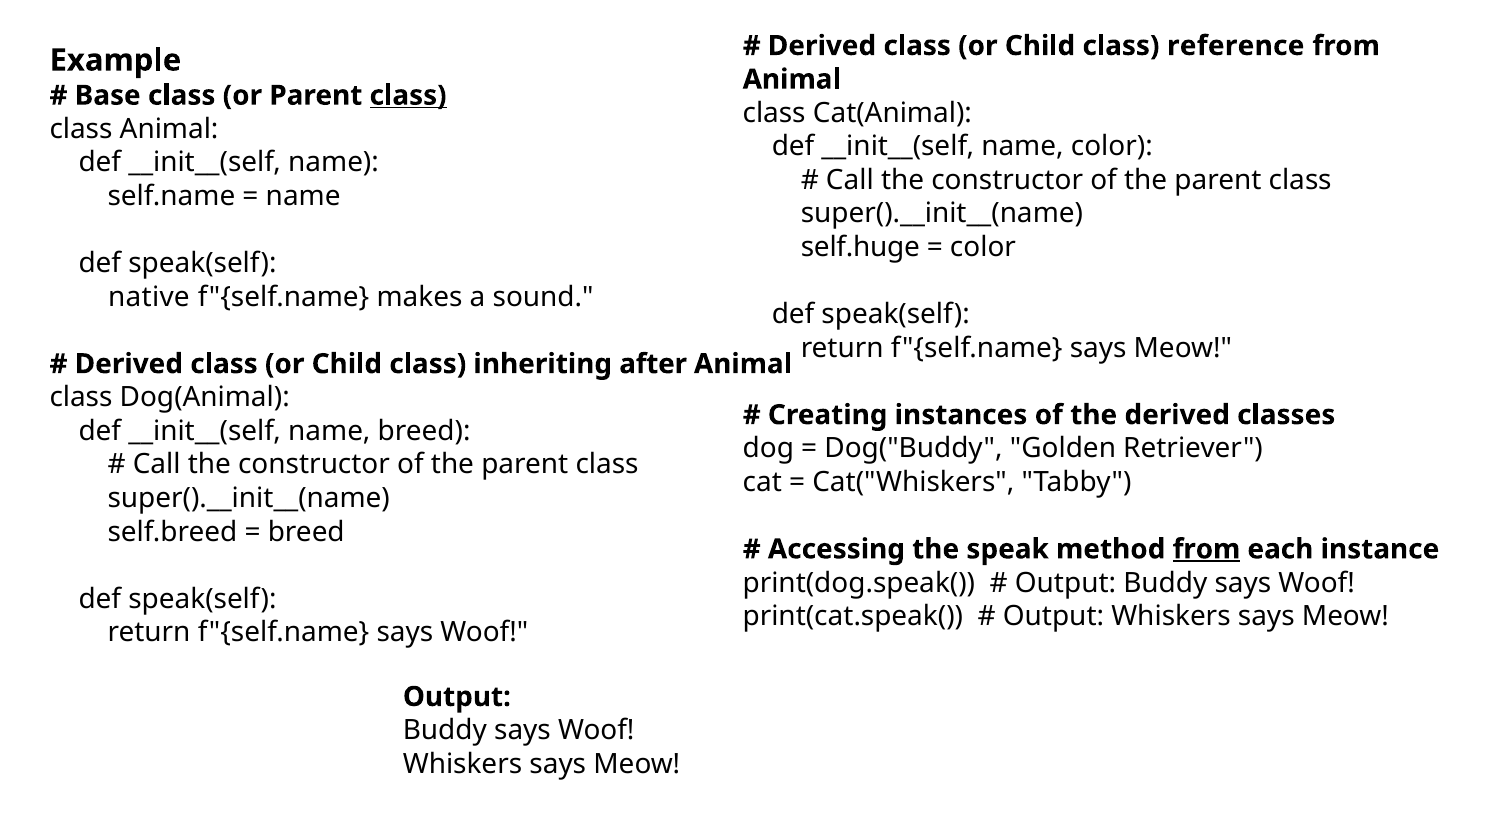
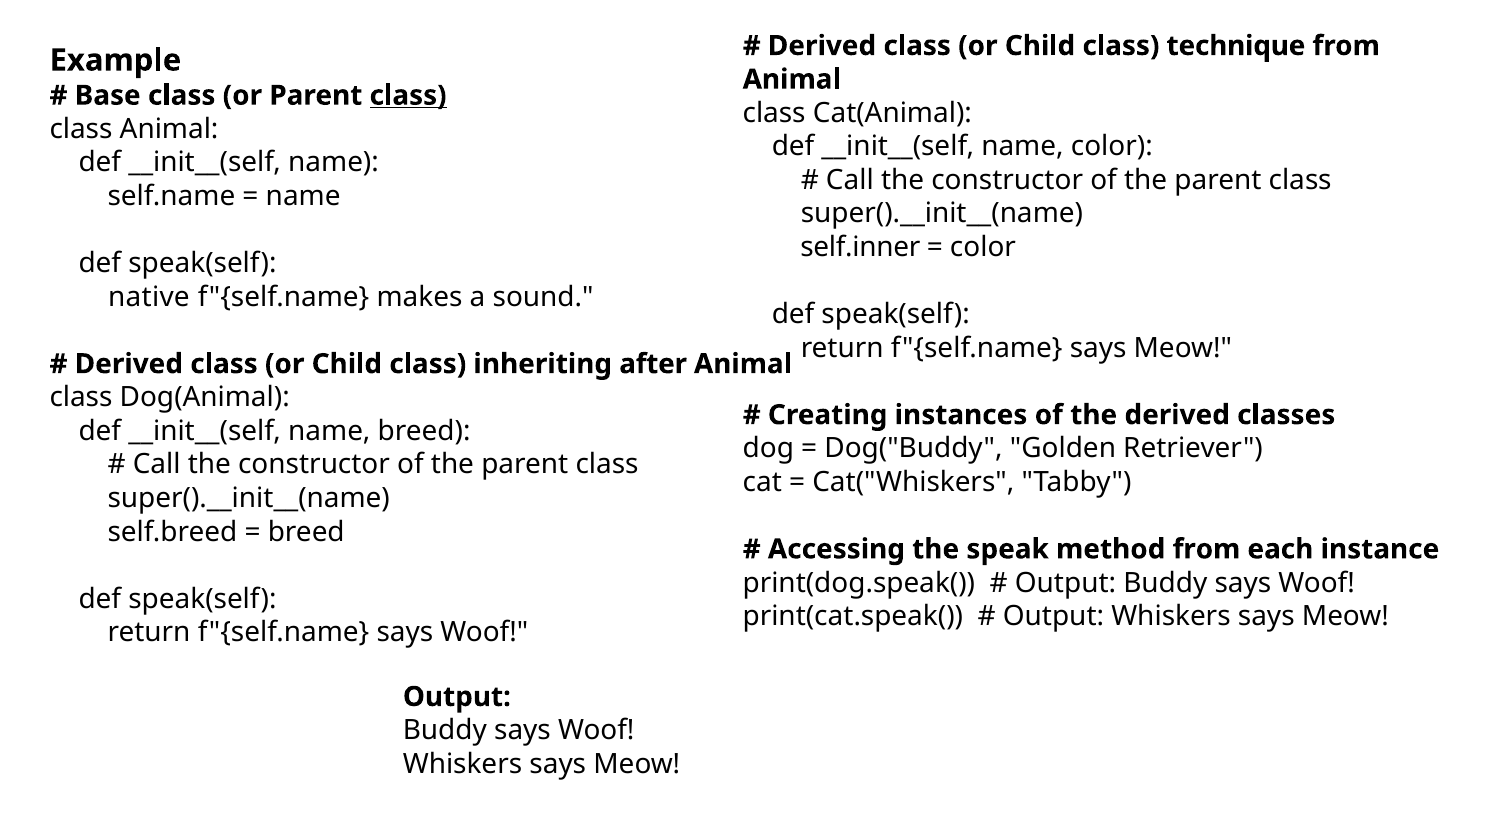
reference: reference -> technique (1236, 46)
self.huge: self.huge -> self.inner (860, 247)
from underline: present -> none (1206, 549)
